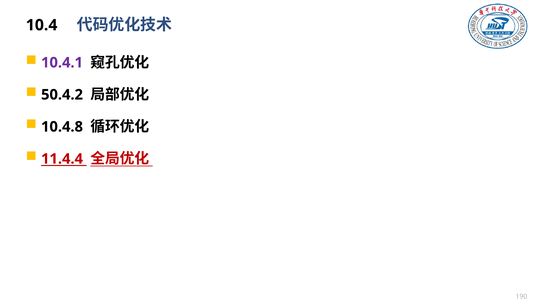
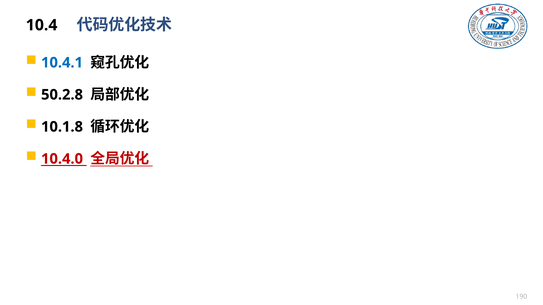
10.4.1 colour: purple -> blue (62, 63)
50.4.2: 50.4.2 -> 50.2.8 (62, 95)
10.4.8: 10.4.8 -> 10.1.8 (62, 127)
11.4.4: 11.4.4 -> 10.4.0 (62, 159)
